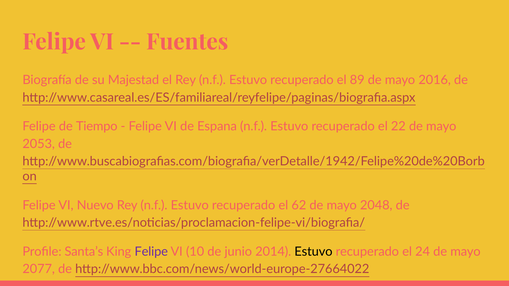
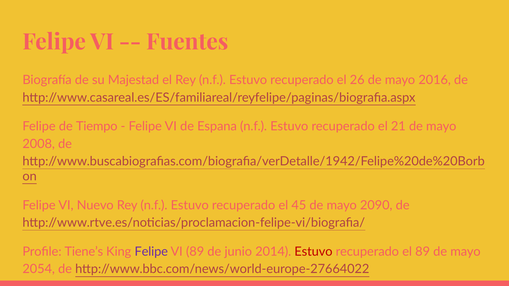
89: 89 -> 26 (357, 80)
22: 22 -> 21 (398, 126)
2053: 2053 -> 2008 (39, 144)
62: 62 -> 45 (299, 205)
2048: 2048 -> 2090 (376, 205)
Santa’s: Santa’s -> Tiene’s (84, 252)
VI 10: 10 -> 89 (195, 252)
Estuvo colour: black -> red (313, 252)
el 24: 24 -> 89 (423, 252)
2077: 2077 -> 2054 (39, 269)
